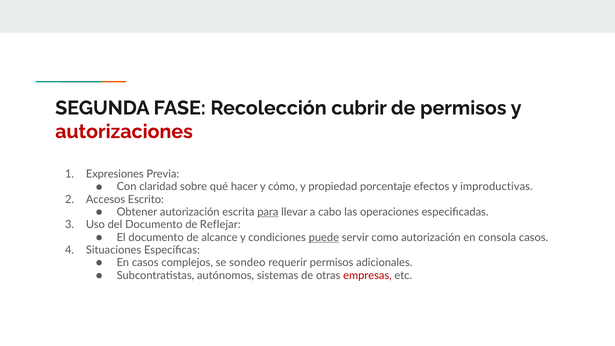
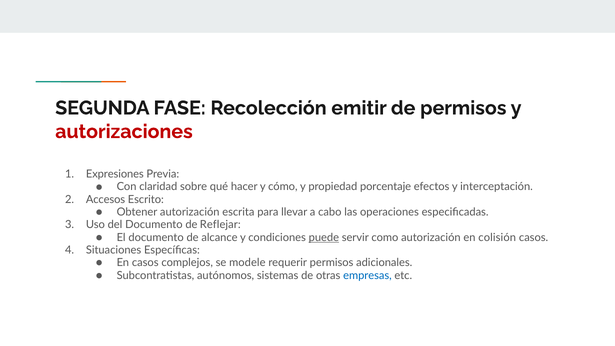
cubrir: cubrir -> emitir (359, 108)
improductivas: improductivas -> interceptación (497, 187)
para underline: present -> none (268, 212)
consola: consola -> colisión (497, 237)
sondeo: sondeo -> modele (247, 263)
empresas colour: red -> blue (367, 275)
